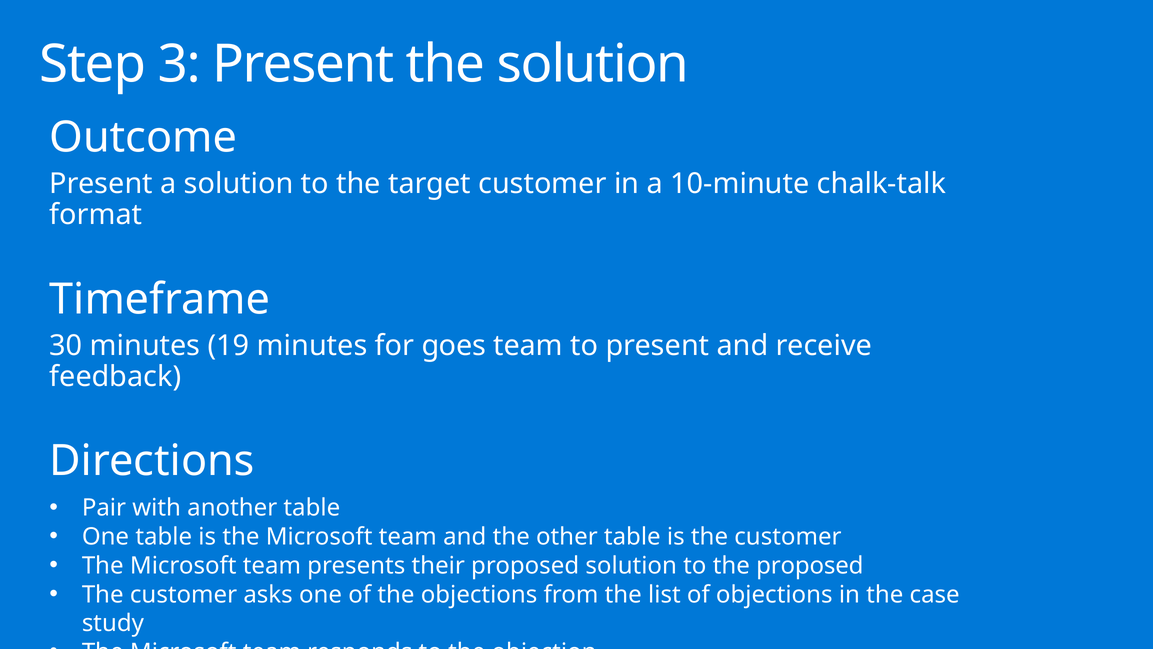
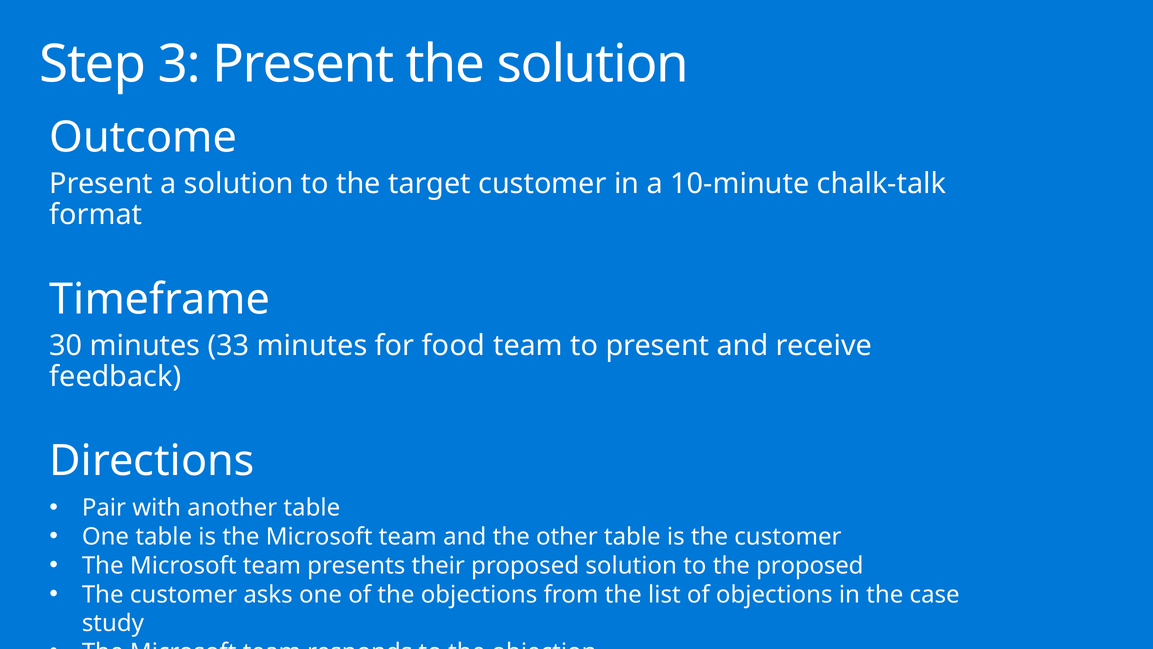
19: 19 -> 33 (229, 345)
goes: goes -> food (453, 345)
